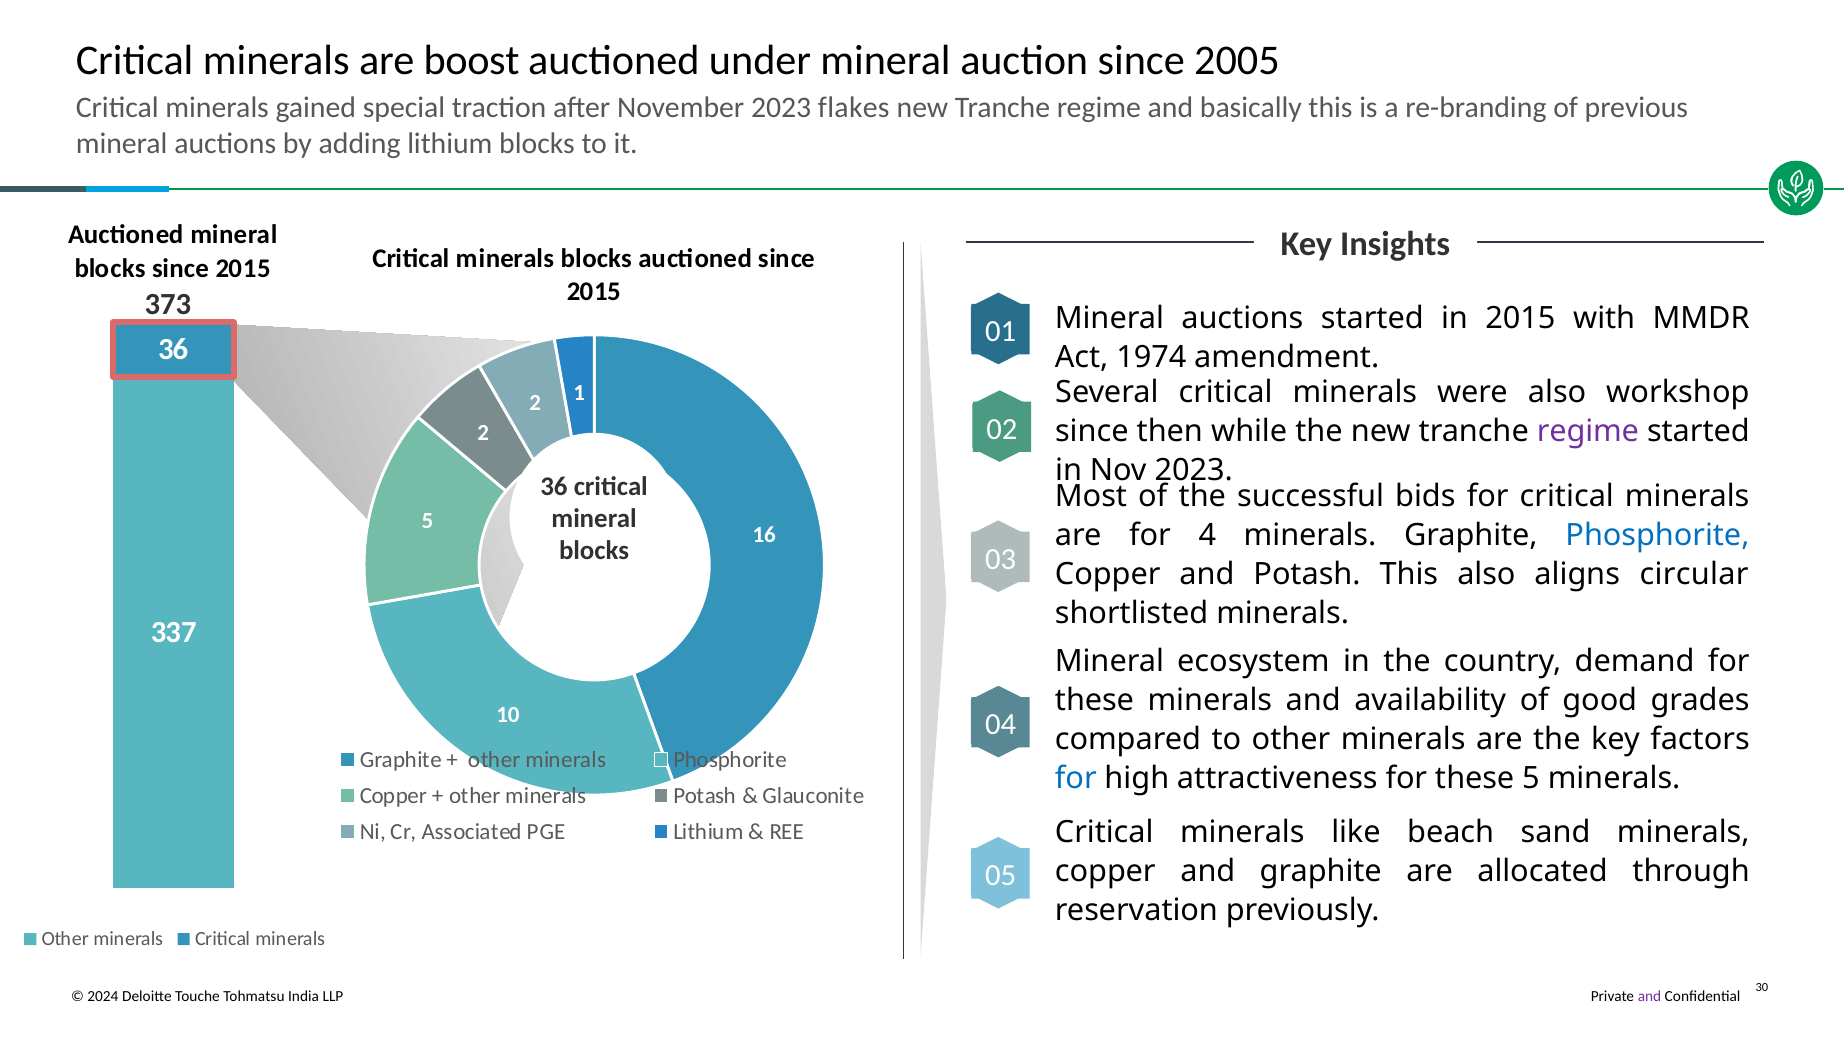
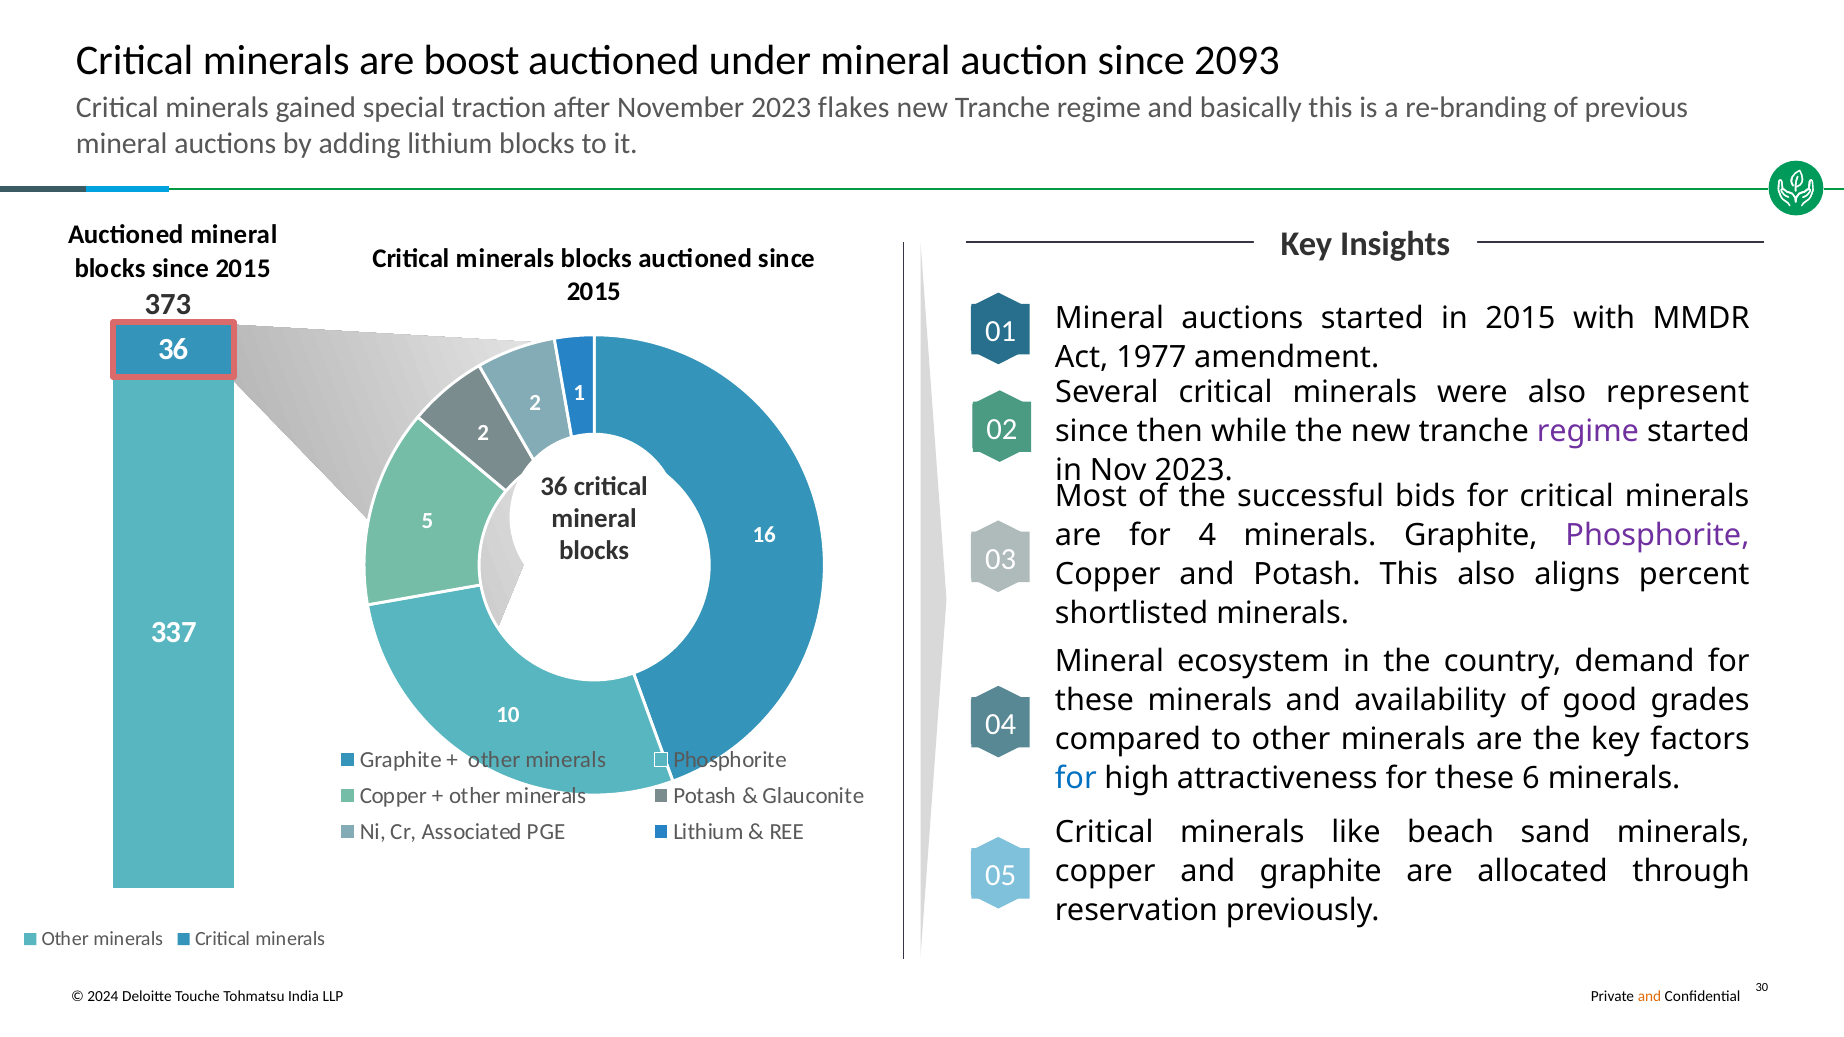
2005: 2005 -> 2093 (1237, 61)
1974: 1974 -> 1977 (1151, 357)
workshop: workshop -> represent (1678, 393)
Phosphorite colour: blue -> purple (1657, 535)
circular: circular -> percent (1694, 574)
these 5: 5 -> 6 (1531, 779)
and colour: purple -> orange (1649, 997)
